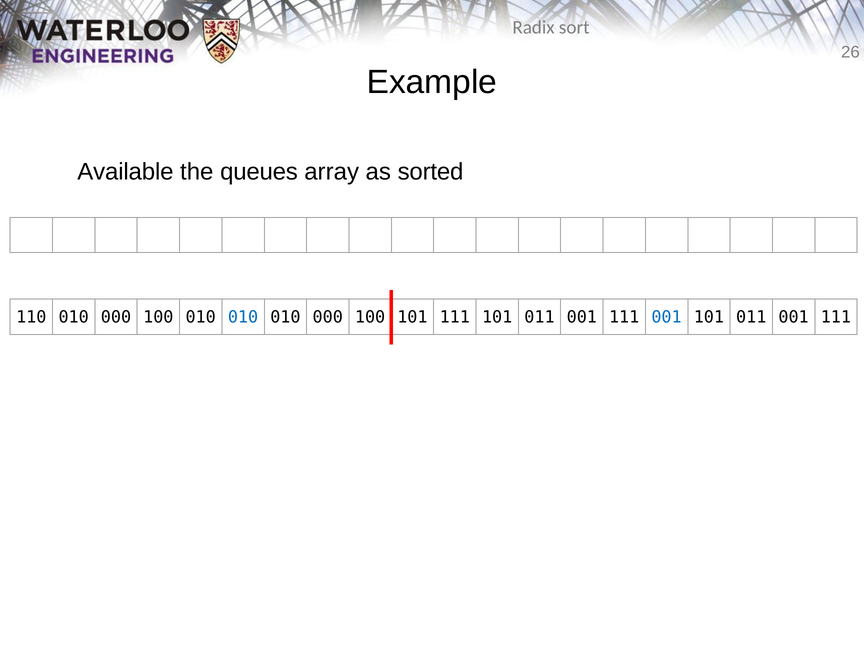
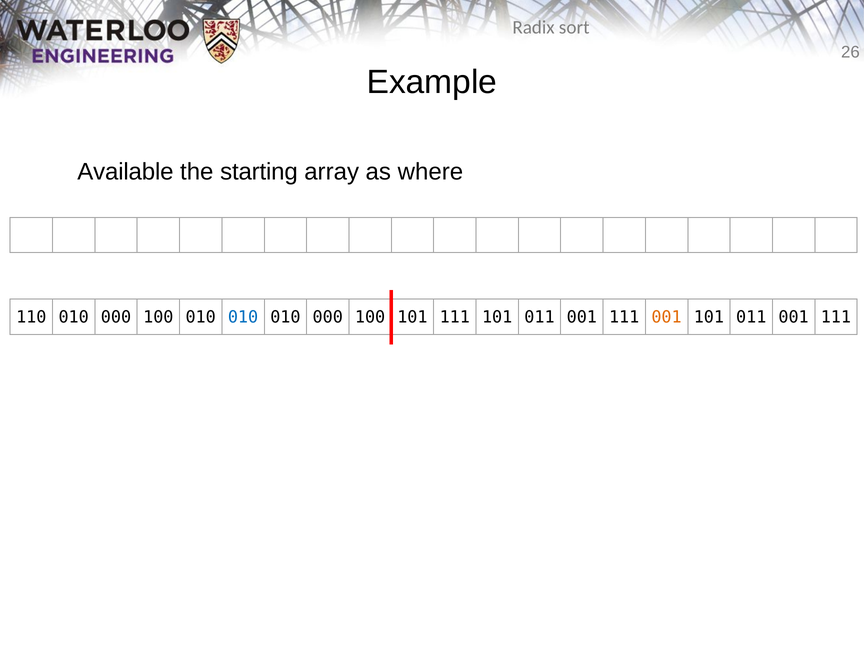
queues: queues -> starting (259, 172)
sorted: sorted -> where (430, 172)
001 colour: blue -> orange (667, 317)
